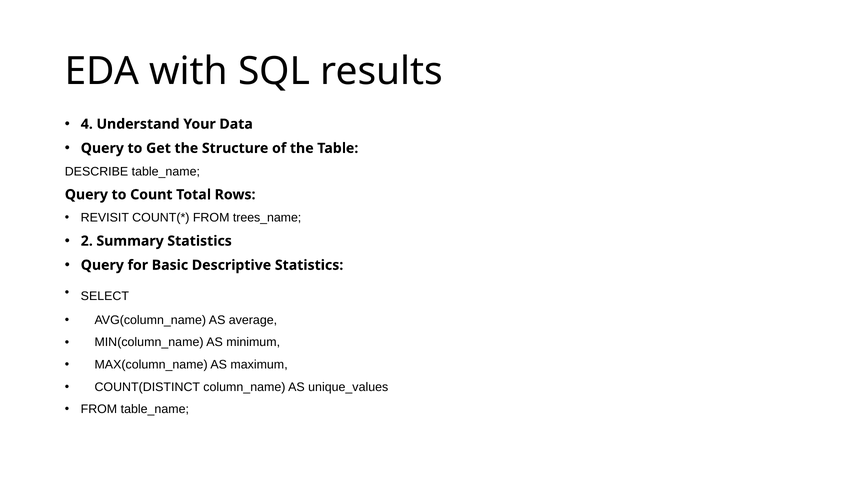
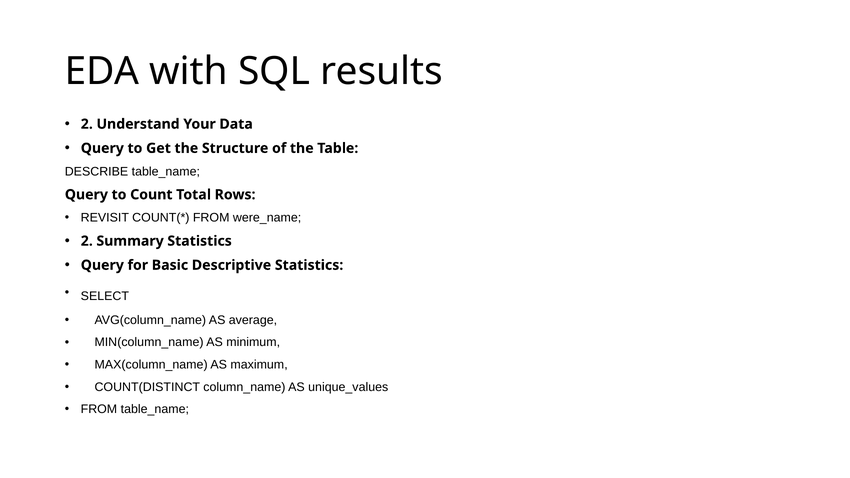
4: 4 -> 2 (87, 124)
trees_name: trees_name -> were_name (267, 218)
